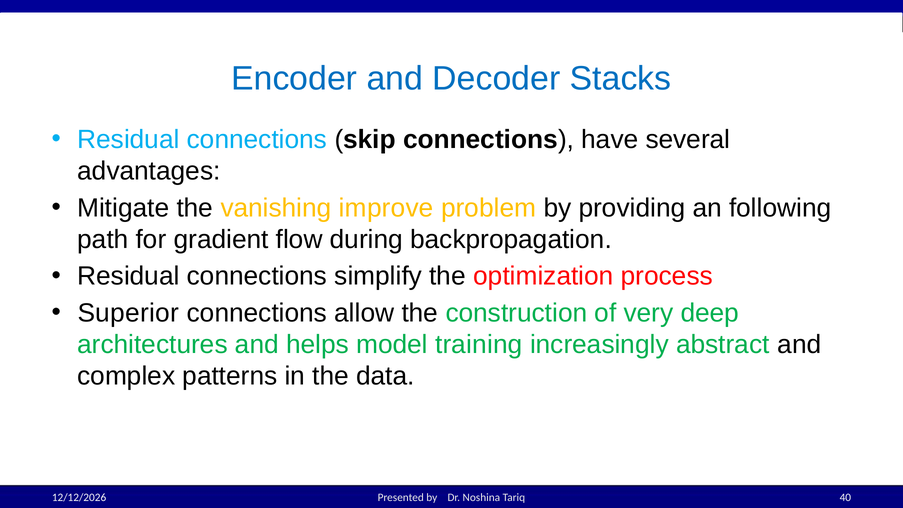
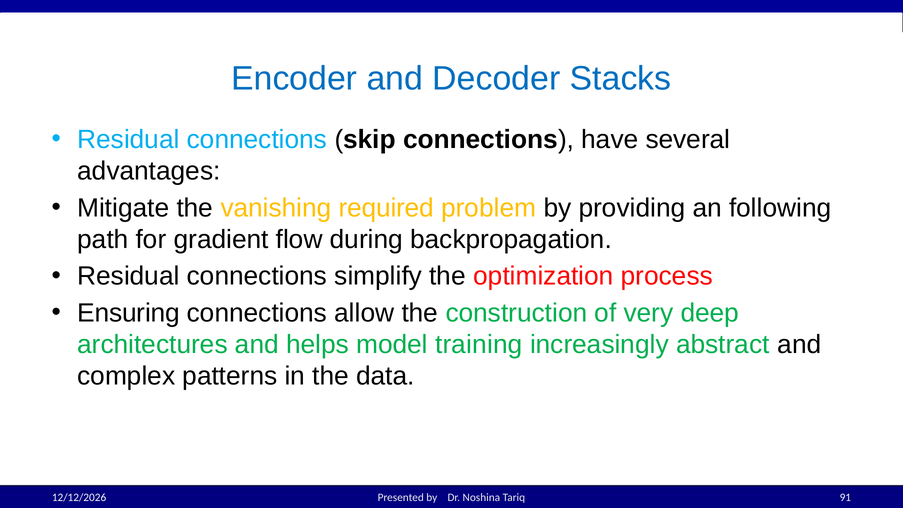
improve: improve -> required (386, 208)
Superior: Superior -> Ensuring (129, 313)
40: 40 -> 91 (845, 497)
